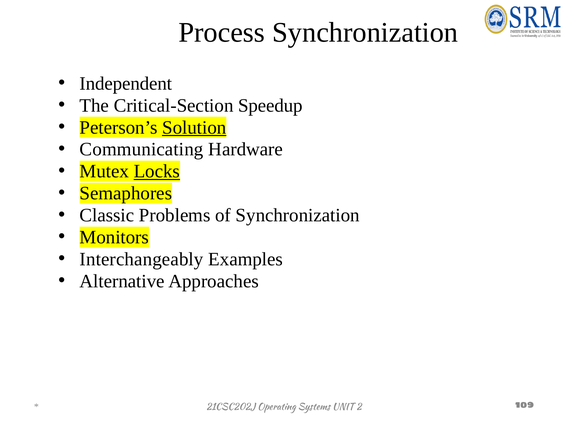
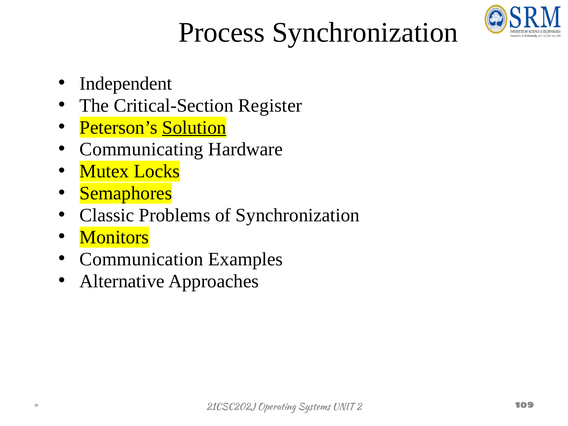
Speedup: Speedup -> Register (270, 105)
Locks underline: present -> none (157, 171)
Interchangeably: Interchangeably -> Communication (142, 259)
